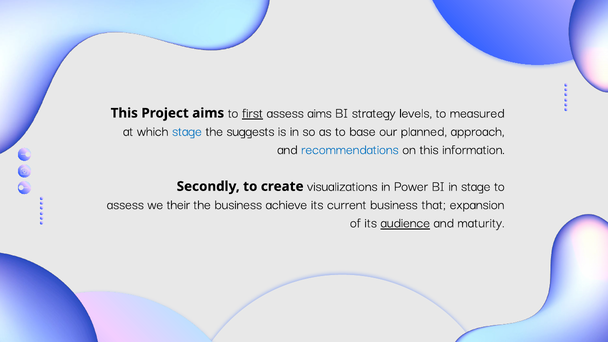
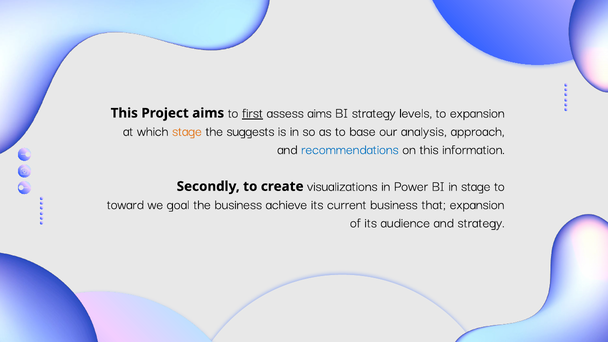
to measured: measured -> expansion (477, 113)
stage colour: blue -> orange (187, 131)
planned: planned -> analysis (424, 131)
assess: assess -> toward (125, 204)
their: their -> goal (178, 204)
audience underline: present -> none (405, 222)
and maturity: maturity -> strategy (481, 222)
